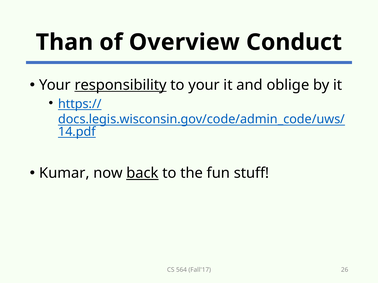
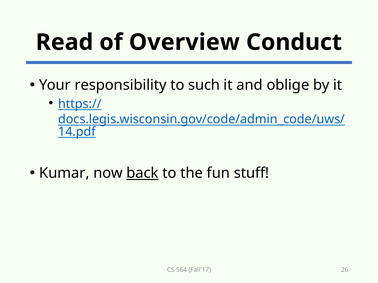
Than: Than -> Read (64, 42)
responsibility underline: present -> none (121, 85)
to your: your -> such (204, 85)
